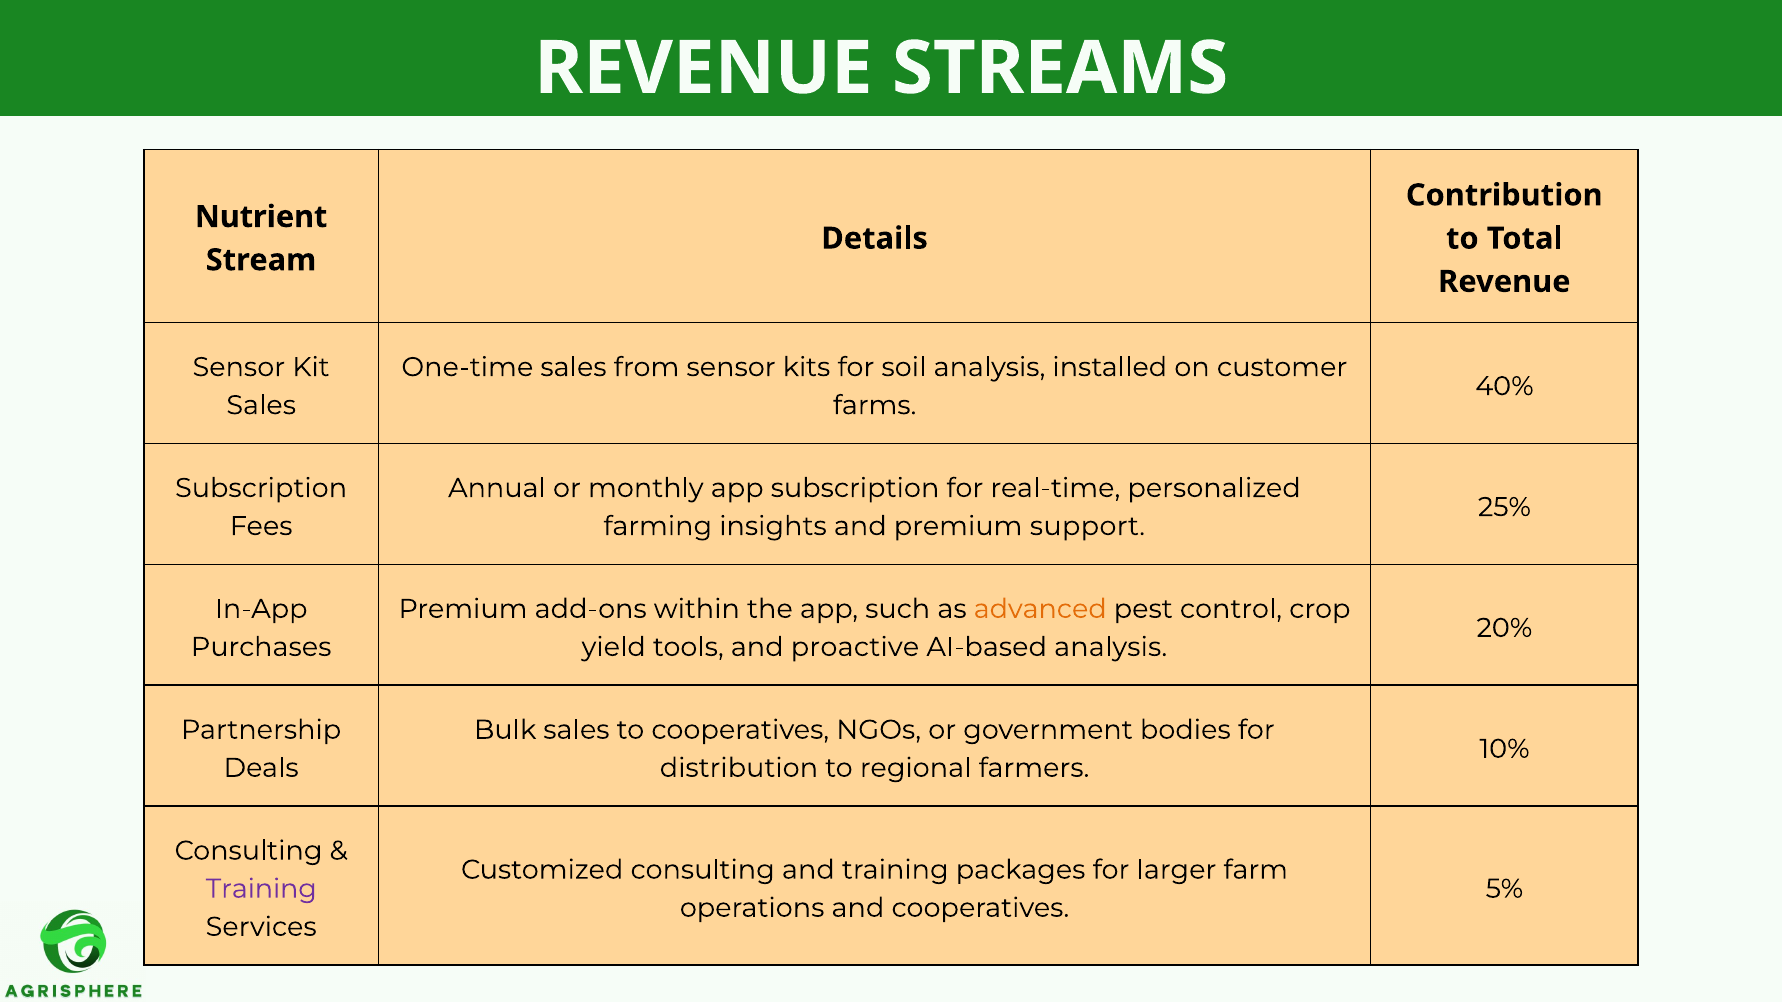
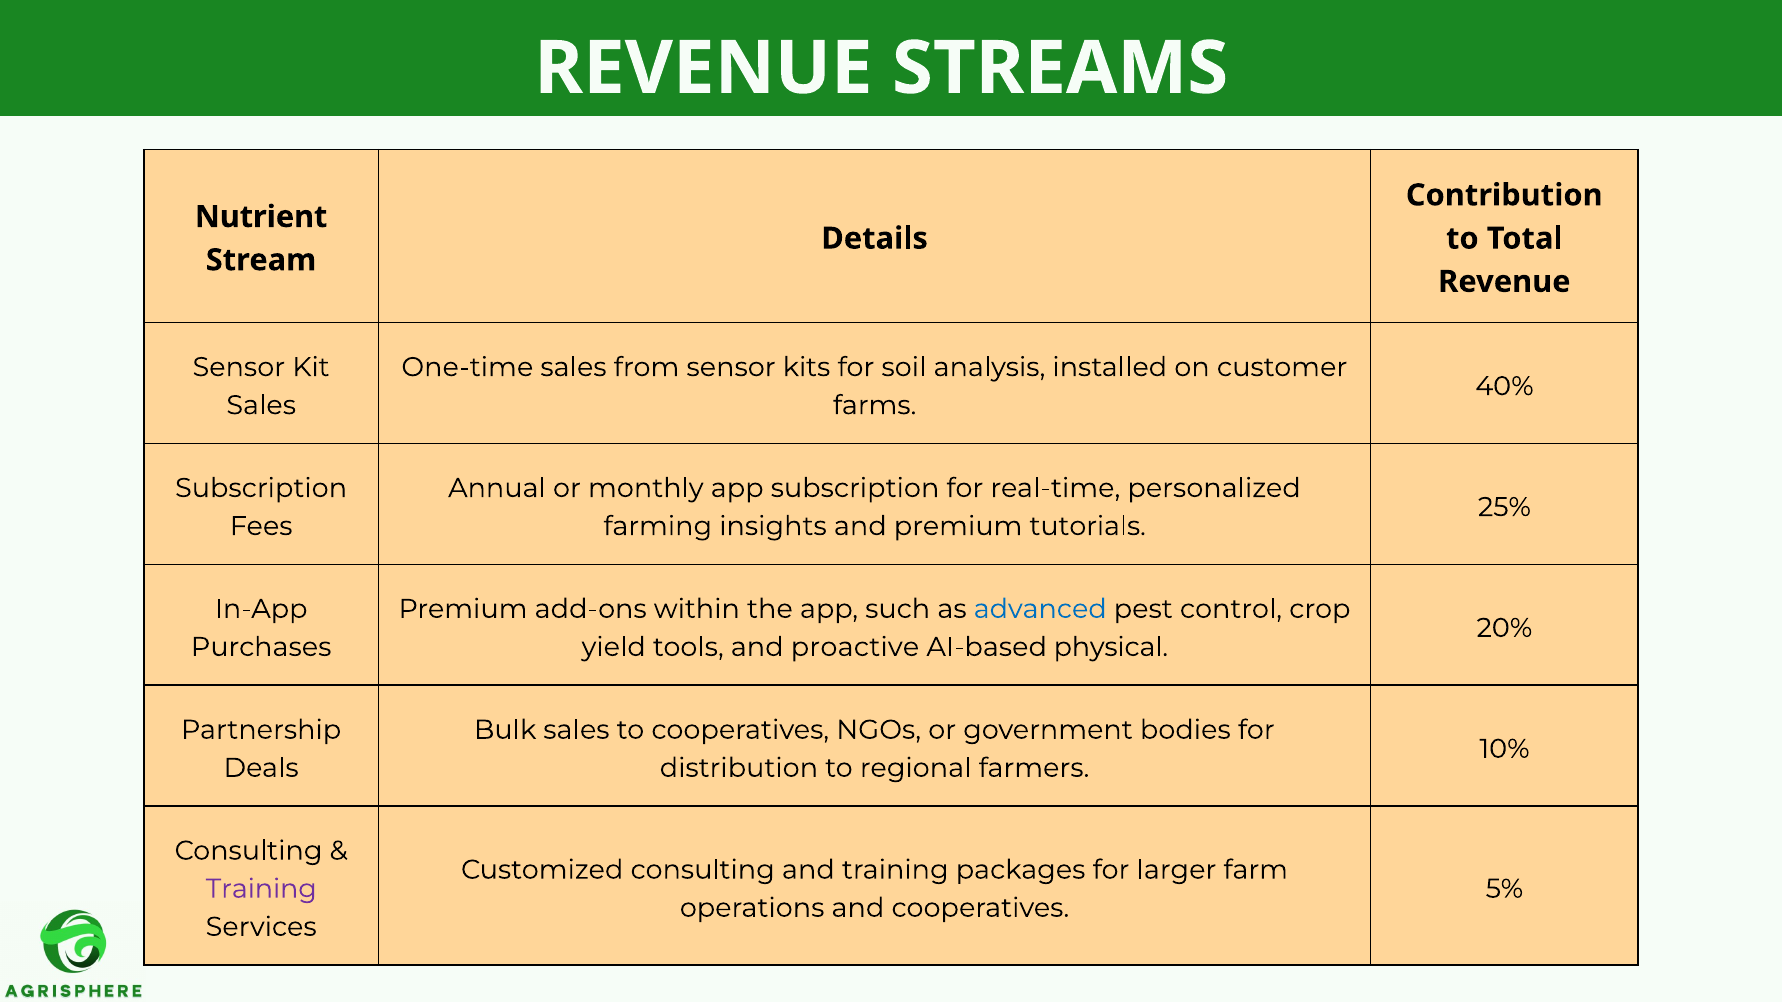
support: support -> tutorials (1088, 526)
advanced colour: orange -> blue (1040, 609)
AI-based analysis: analysis -> physical (1111, 647)
